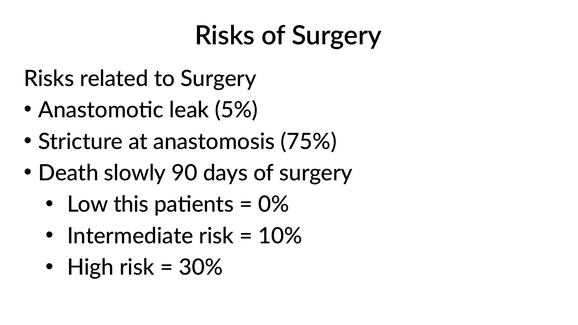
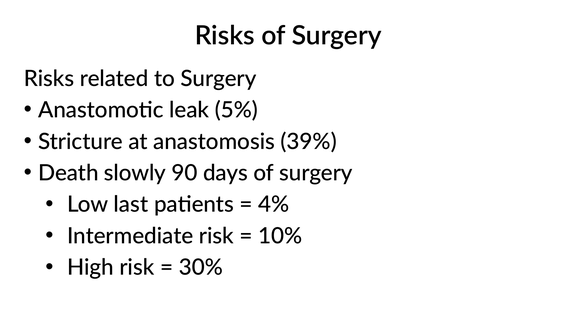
75%: 75% -> 39% (309, 142)
this: this -> last (131, 205)
0%: 0% -> 4% (274, 205)
